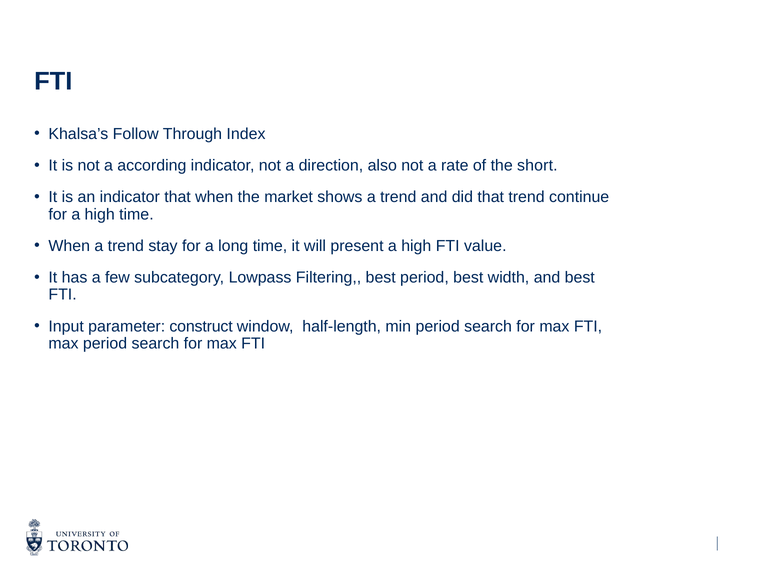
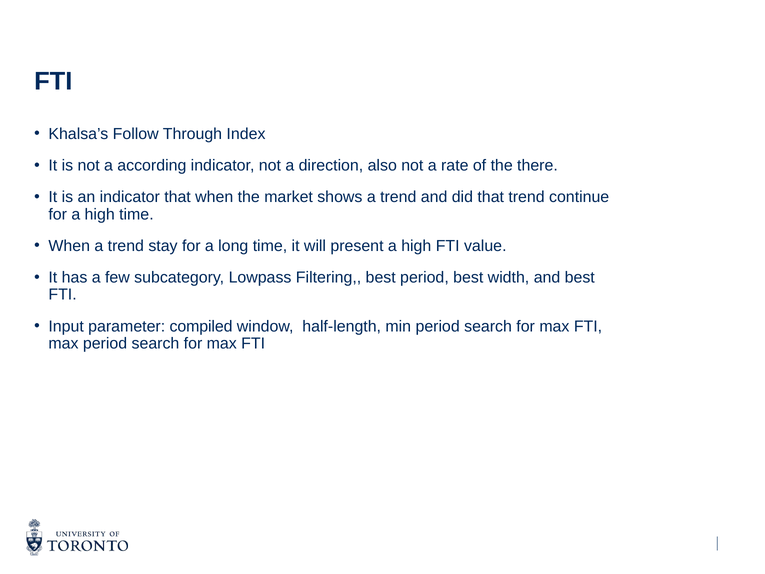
short: short -> there (537, 165)
construct: construct -> compiled (201, 326)
